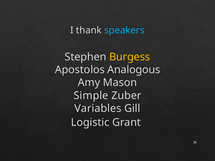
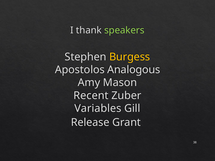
speakers colour: light blue -> light green (124, 30)
Simple: Simple -> Recent (91, 96)
Logistic: Logistic -> Release (90, 123)
